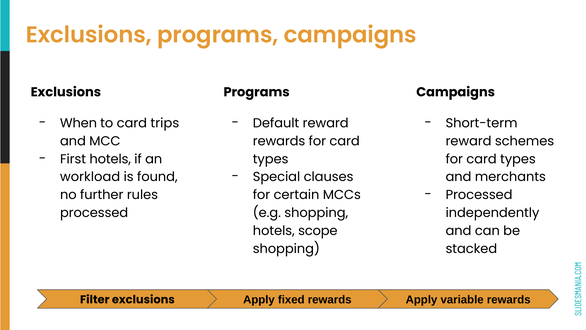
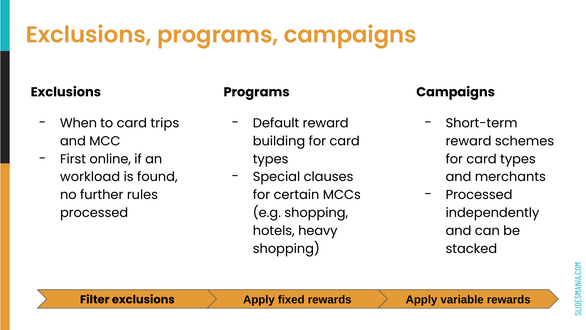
rewards: rewards -> building (279, 141)
First hotels: hotels -> online (110, 159)
scope: scope -> heavy (318, 231)
